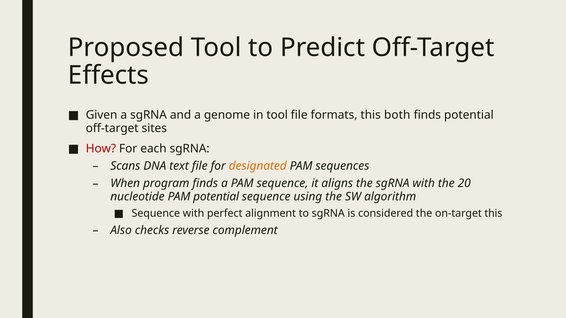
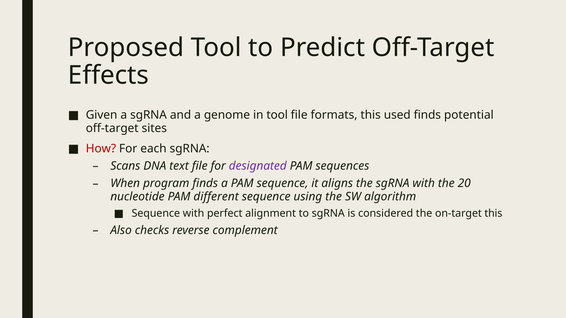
both: both -> used (397, 115)
designated colour: orange -> purple (258, 166)
PAM potential: potential -> different (216, 197)
